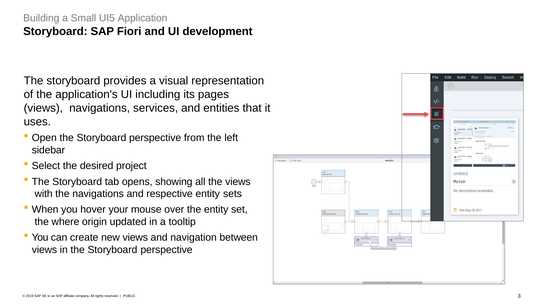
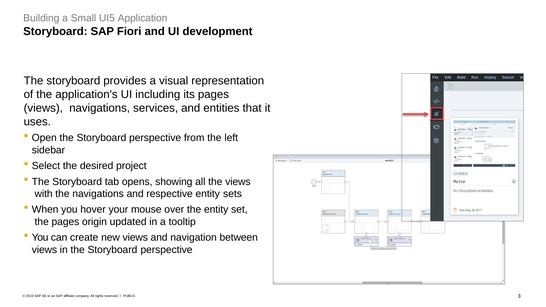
the where: where -> pages (65, 222)
